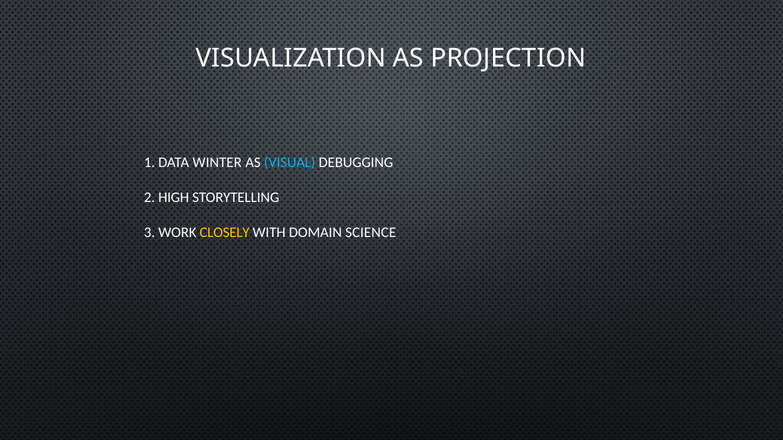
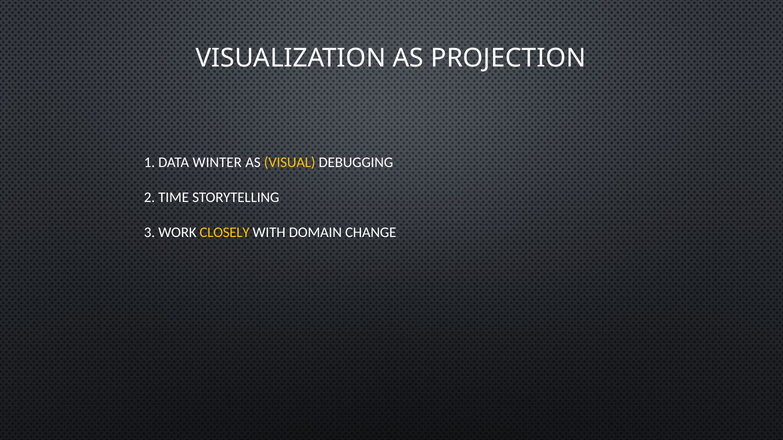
VISUAL colour: light blue -> yellow (290, 162)
HIGH: HIGH -> TIME (174, 198)
SCIENCE: SCIENCE -> CHANGE (371, 233)
